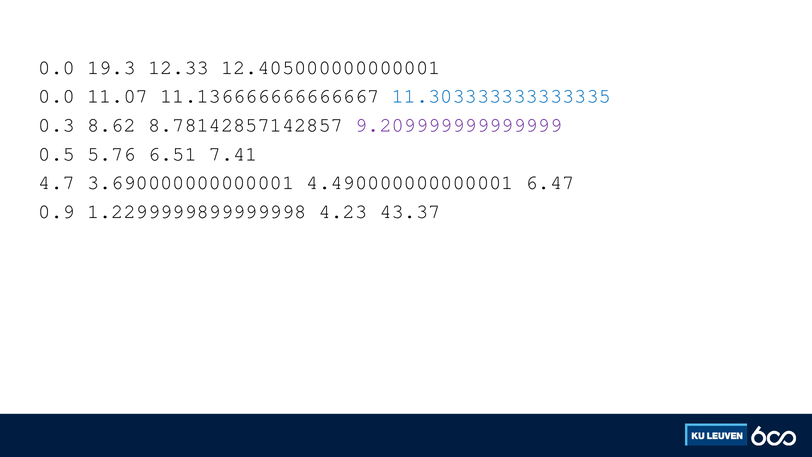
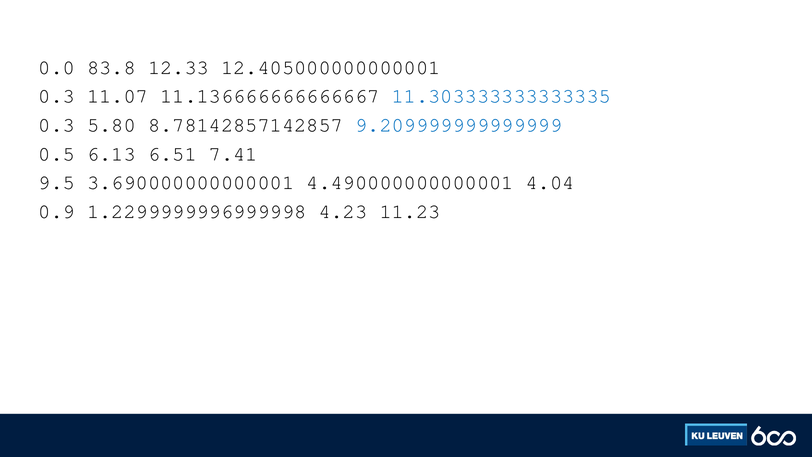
19.3: 19.3 -> 83.8 (111, 67)
0.0: 0.0 -> 0.3 (57, 96)
8.62: 8.62 -> 5.80 (111, 125)
9.209999999999999 colour: purple -> blue (459, 125)
5.76: 5.76 -> 6.13 (111, 154)
4.7: 4.7 -> 9.5 (57, 182)
6.47: 6.47 -> 4.04 (550, 182)
1.2299999899999998: 1.2299999899999998 -> 1.2299999996999998 (197, 211)
43.37: 43.37 -> 11.23 (410, 211)
